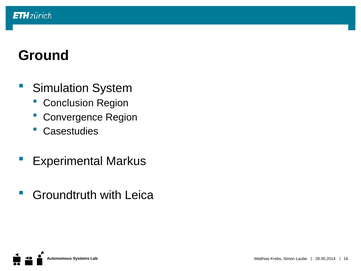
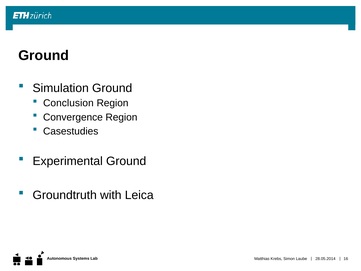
Simulation System: System -> Ground (112, 88)
Experimental Markus: Markus -> Ground (126, 161)
